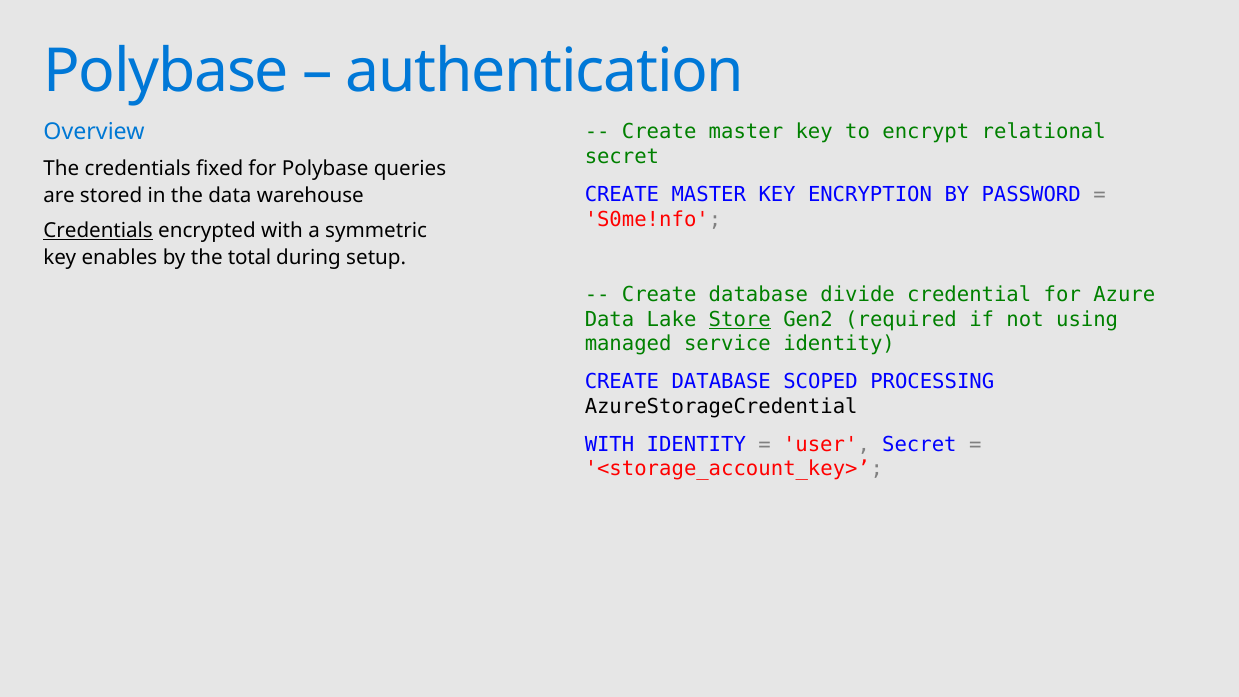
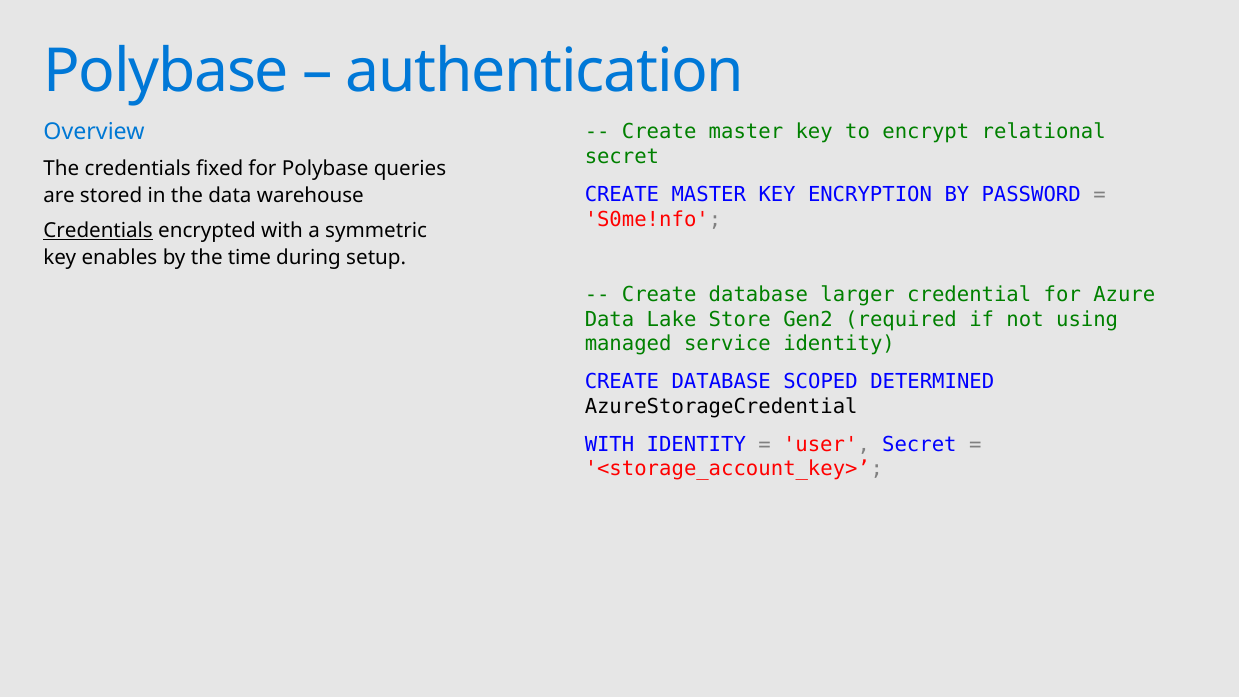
total: total -> time (249, 258)
divide: divide -> larger (858, 295)
Store underline: present -> none (740, 319)
PROCESSING: PROCESSING -> DETERMINED (932, 382)
